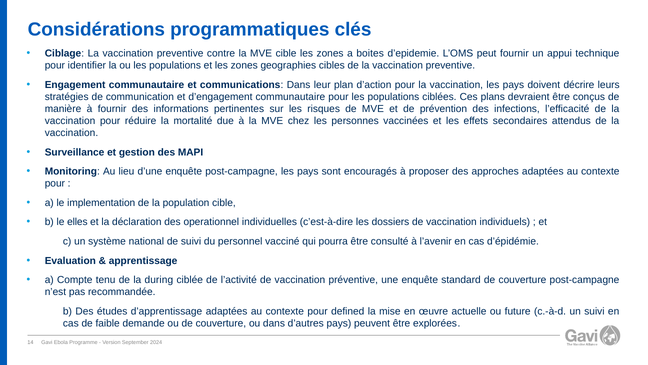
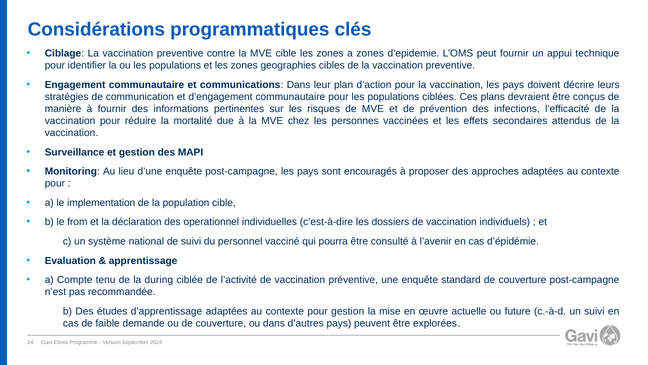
a boites: boites -> zones (370, 53)
elles: elles -> from (77, 222)
pour defined: defined -> gestion (348, 311)
